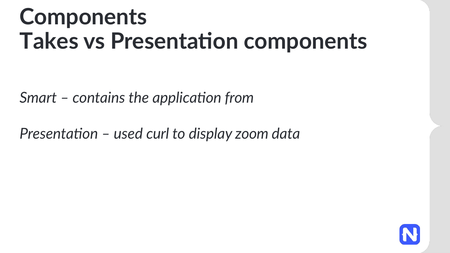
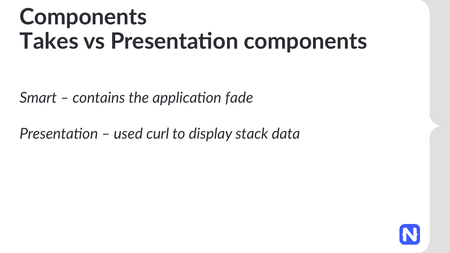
from: from -> fade (239, 98)
zoom: zoom -> stack (252, 134)
